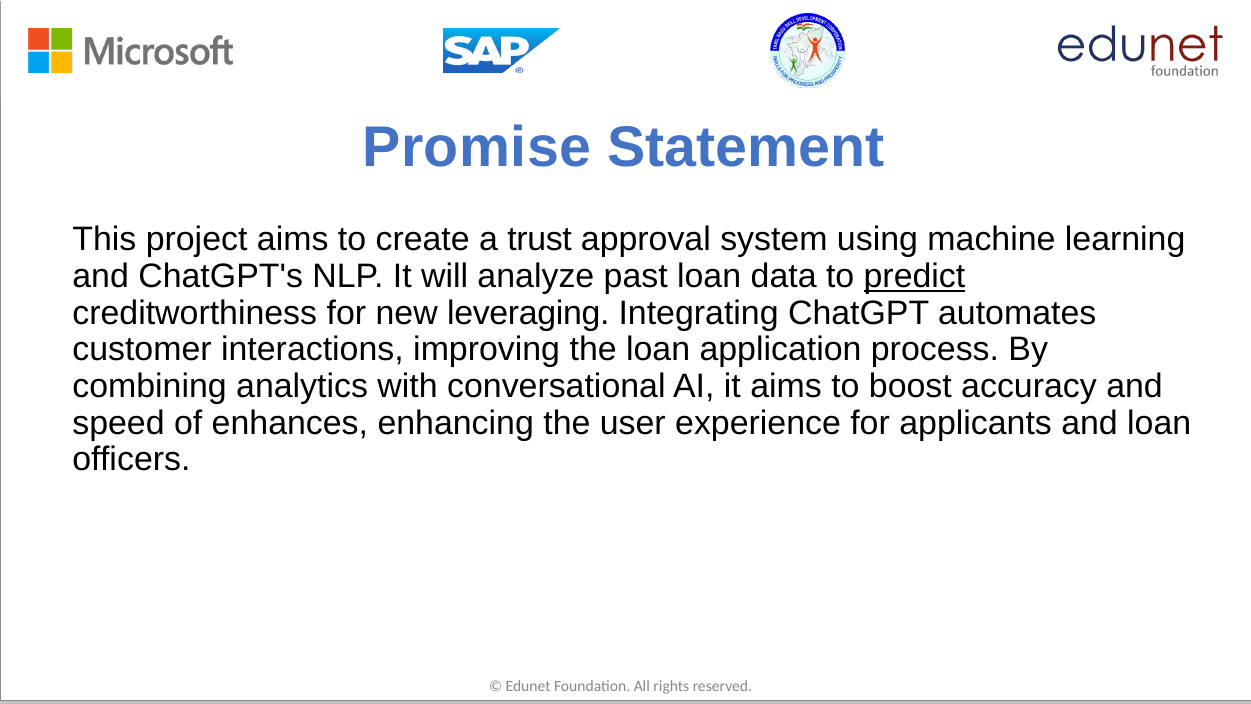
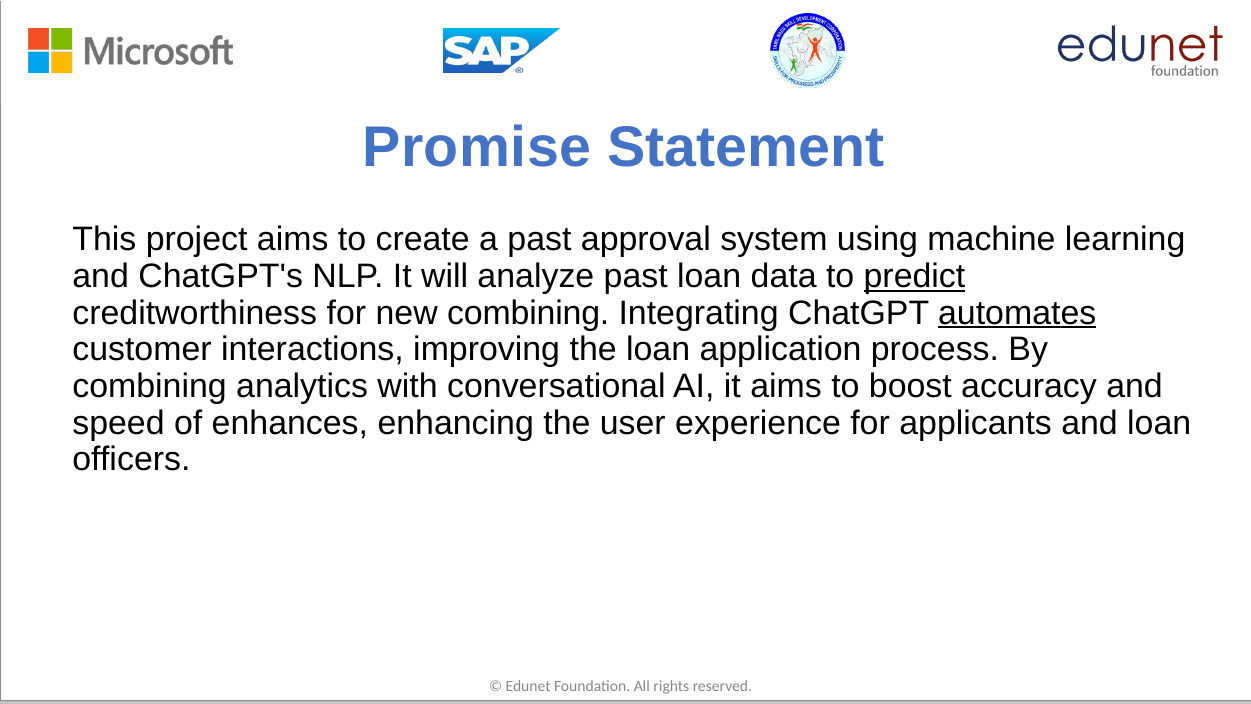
a trust: trust -> past (539, 239)
new leveraging: leveraging -> combining (528, 313)
automates underline: none -> present (1017, 313)
